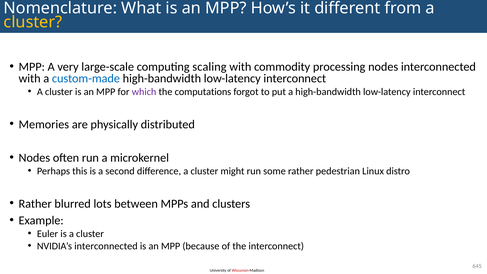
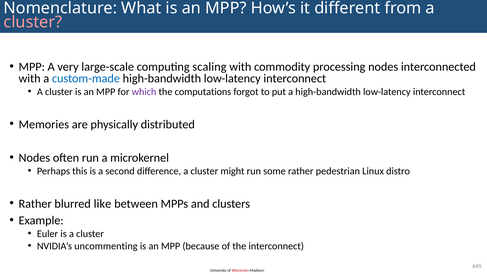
cluster colour: yellow -> pink (33, 22)
lots: lots -> like (102, 204)
NVIDIA’s interconnected: interconnected -> uncommenting (106, 246)
